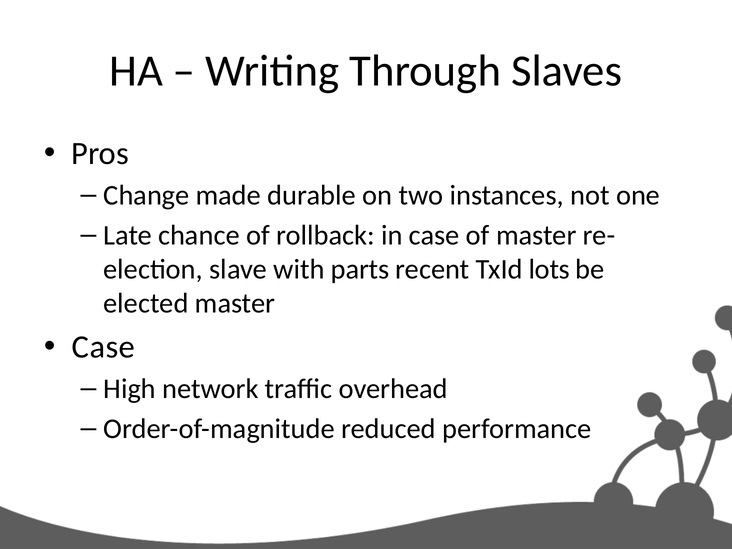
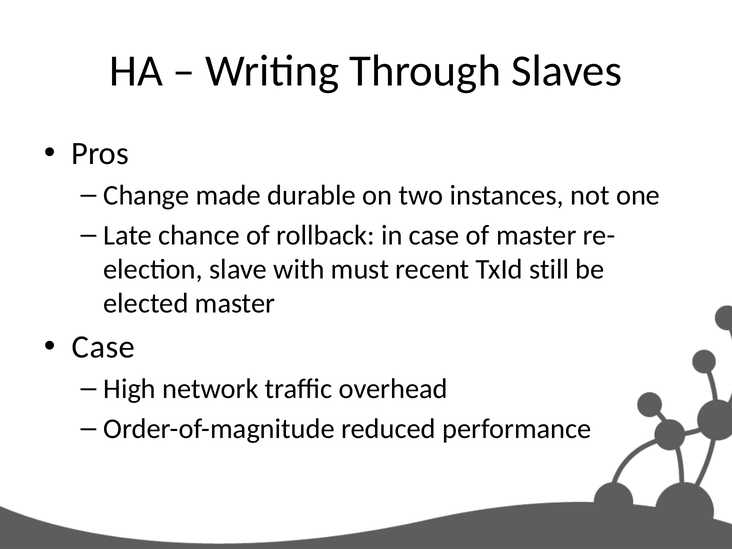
parts: parts -> must (360, 269)
lots: lots -> still (549, 269)
